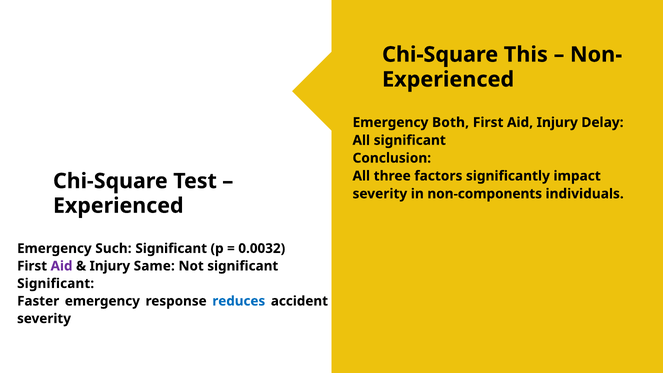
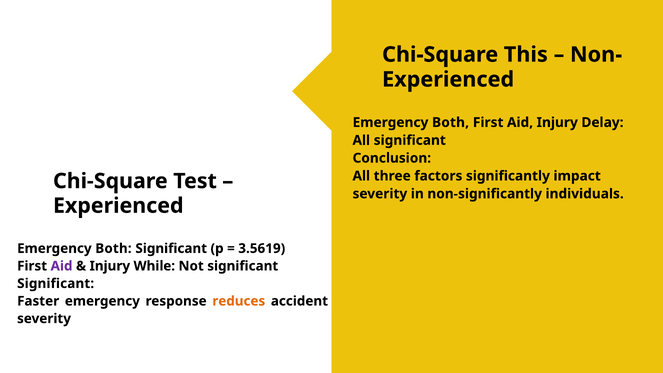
non-components: non-components -> non-significantly (485, 194)
Such: Such -> Both (113, 248)
0.0032: 0.0032 -> 3.5619 (262, 248)
Same: Same -> While (154, 266)
reduces colour: blue -> orange (239, 301)
